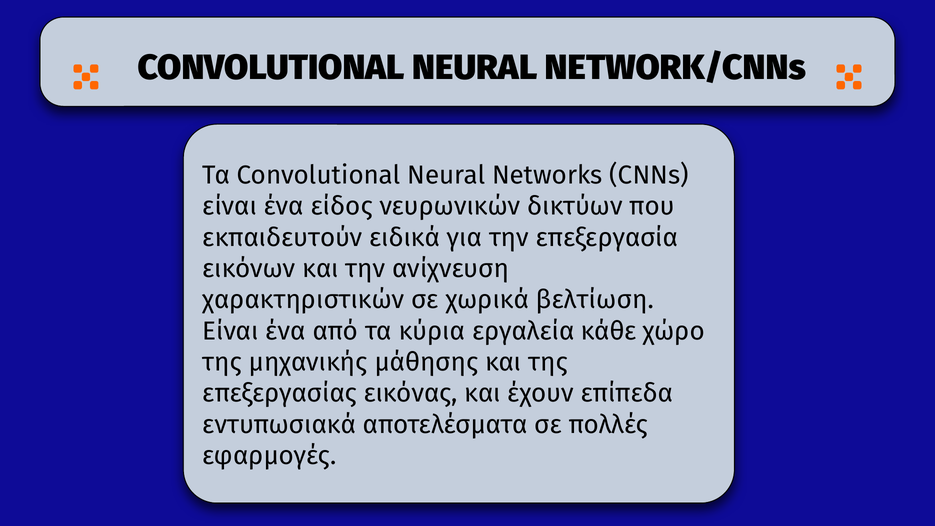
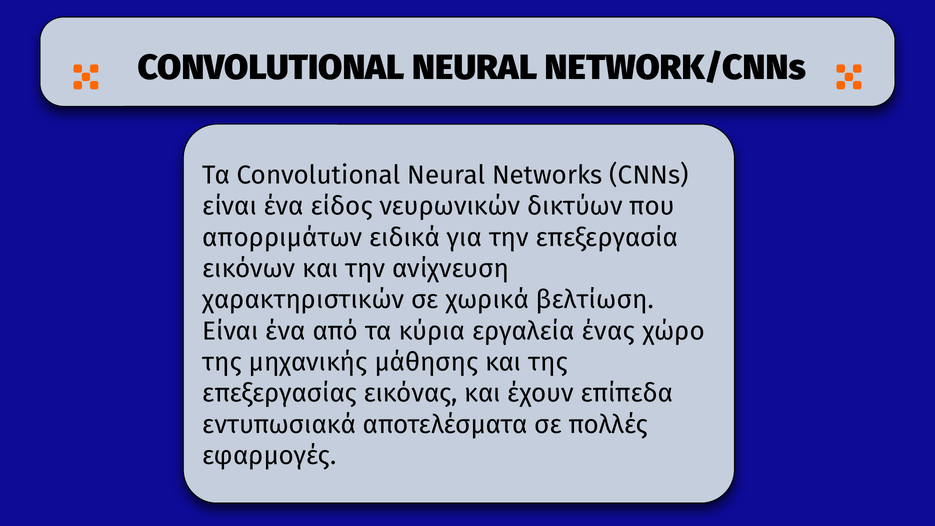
εκπαιδευτούν: εκπαιδευτούν -> απορριμάτων (282, 237)
κάθε: κάθε -> ένας (608, 331)
